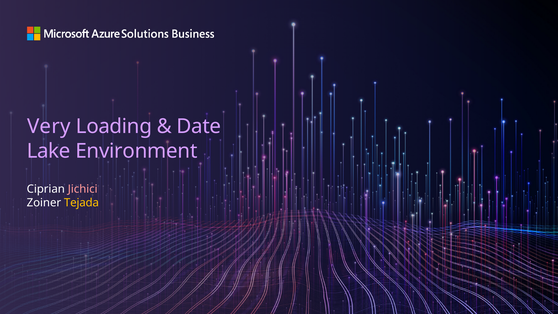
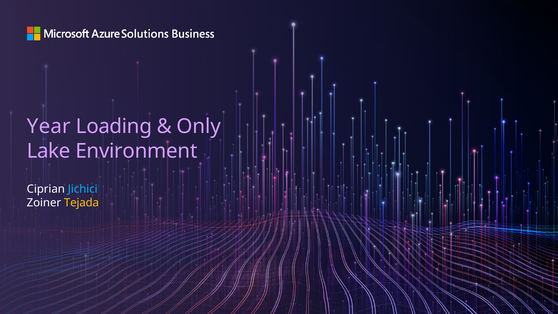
Very: Very -> Year (49, 126)
Date: Date -> Only (199, 126)
Jichici colour: pink -> light blue (83, 189)
